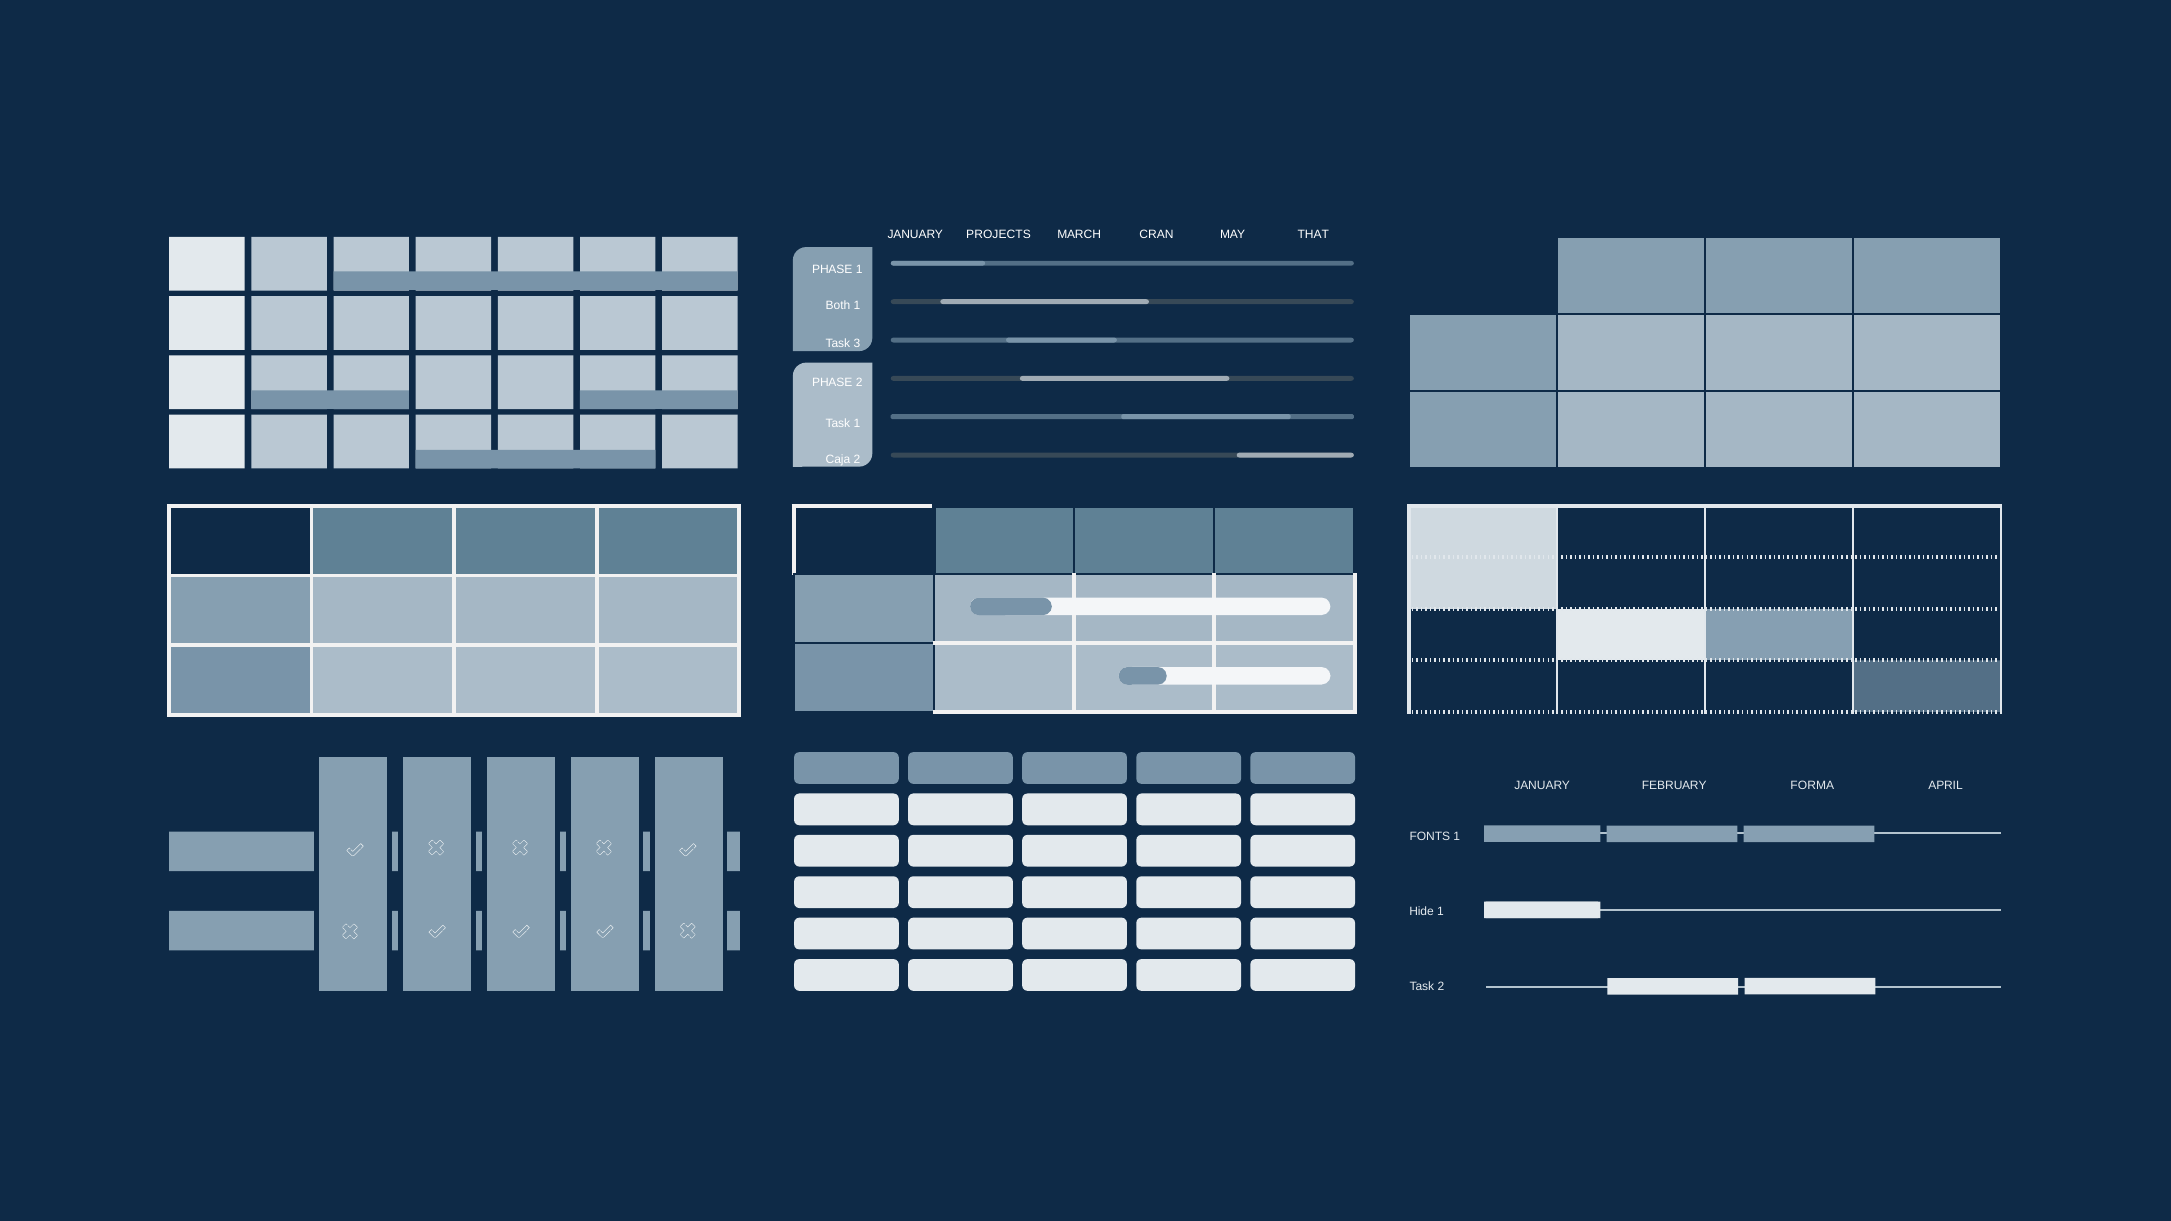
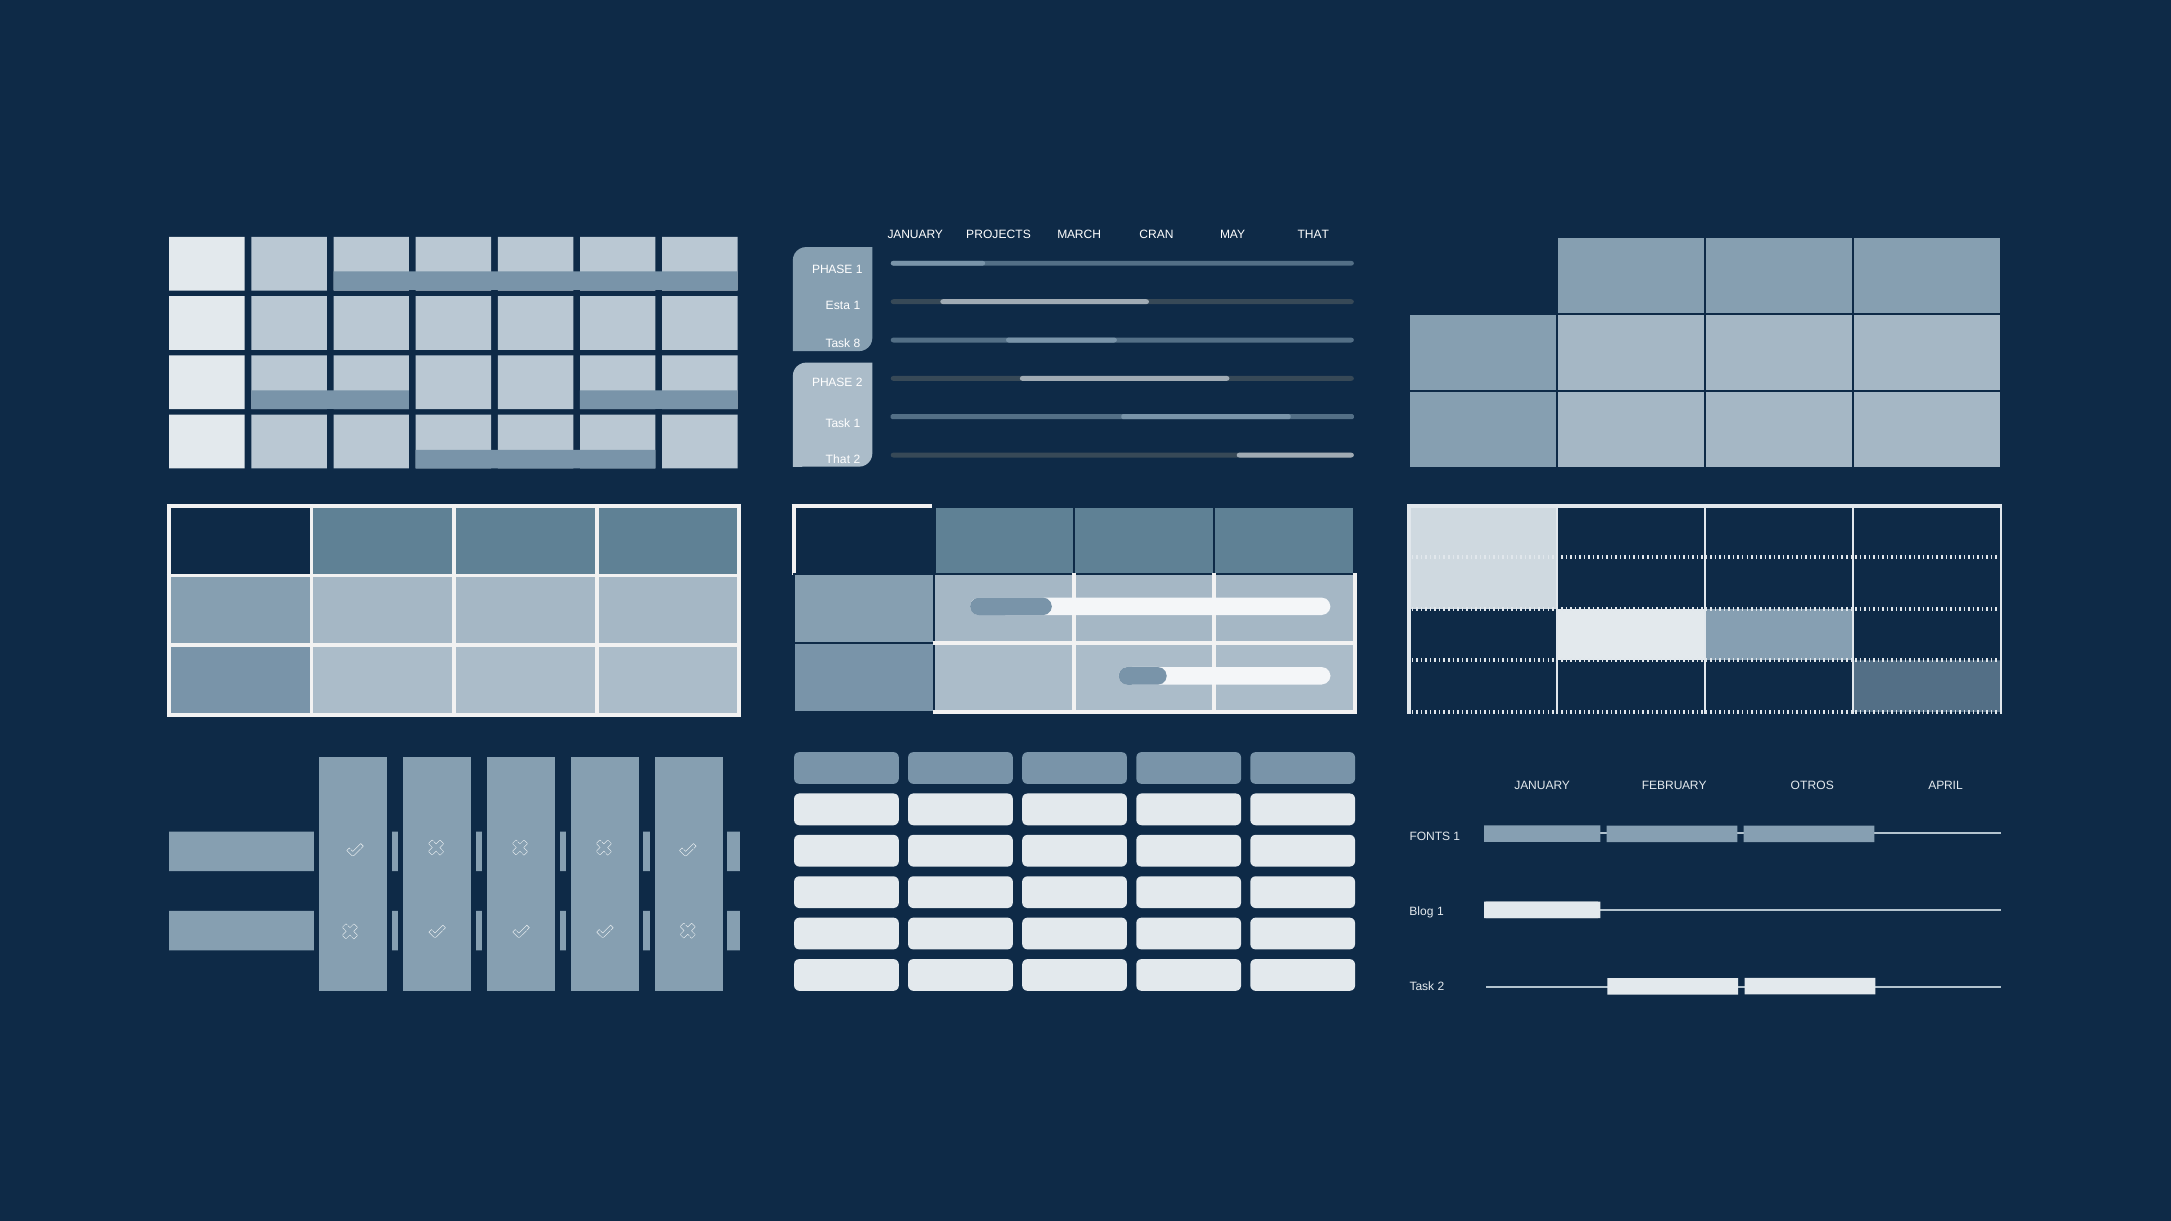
Both: Both -> Esta (838, 306)
3: 3 -> 8 (857, 344)
Caja: Caja -> That (838, 460)
FORMA: FORMA -> OTROS (1812, 786)
Hide: Hide -> Blog (1421, 912)
